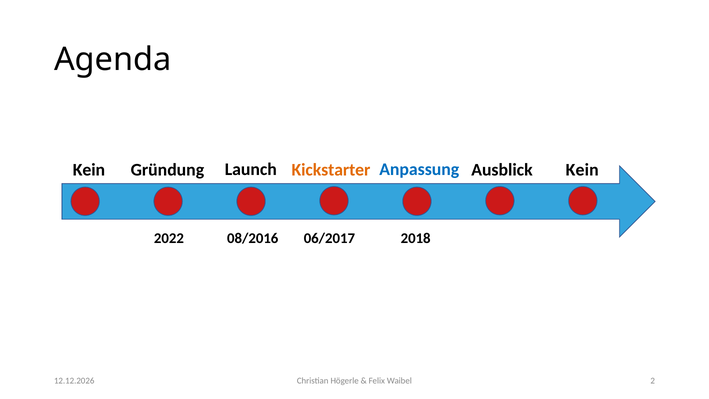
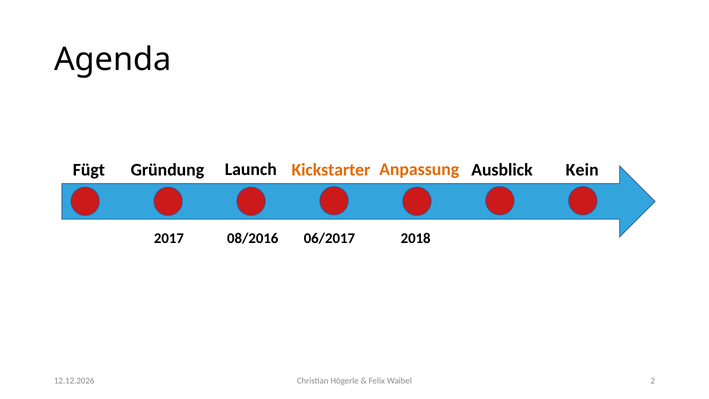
Anpassung colour: blue -> orange (419, 169)
Kein: Kein -> Fügt (89, 170)
2022: 2022 -> 2017 (169, 238)
